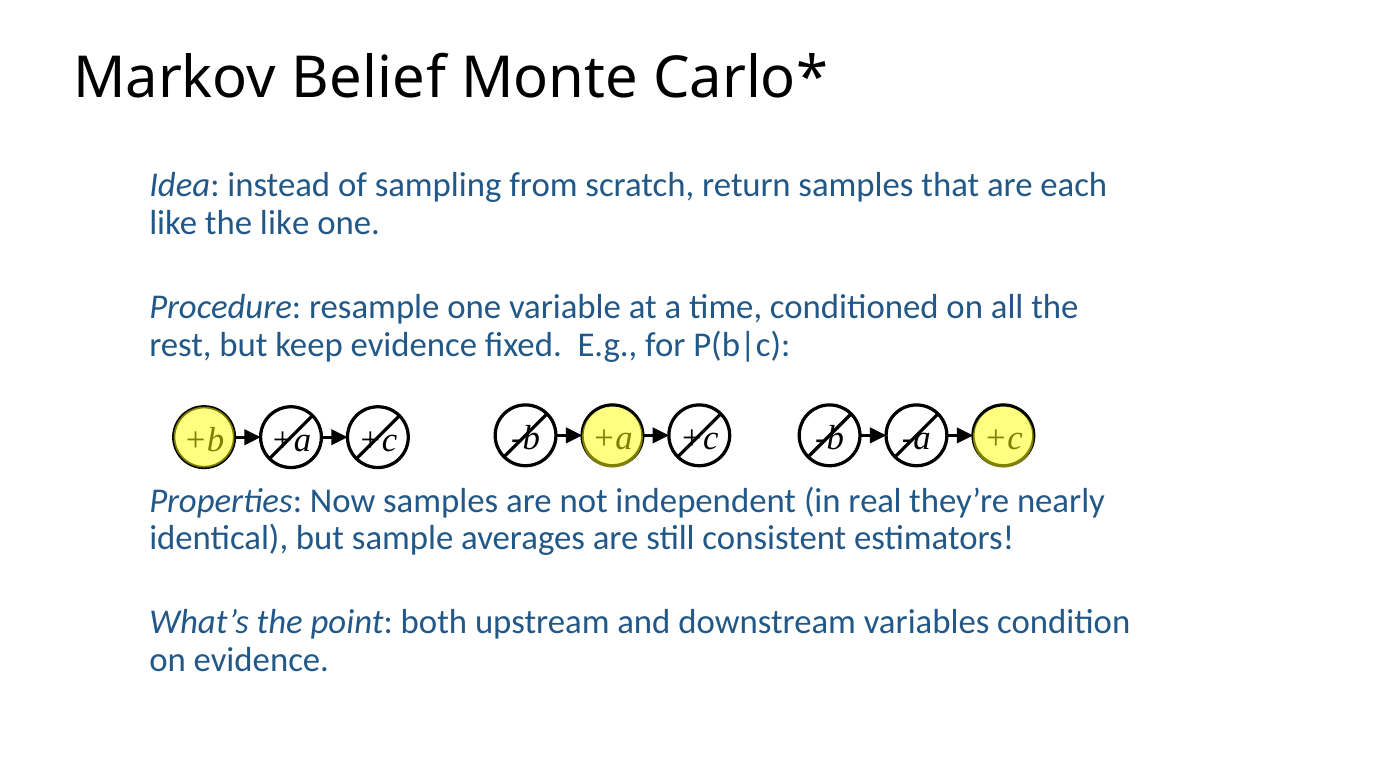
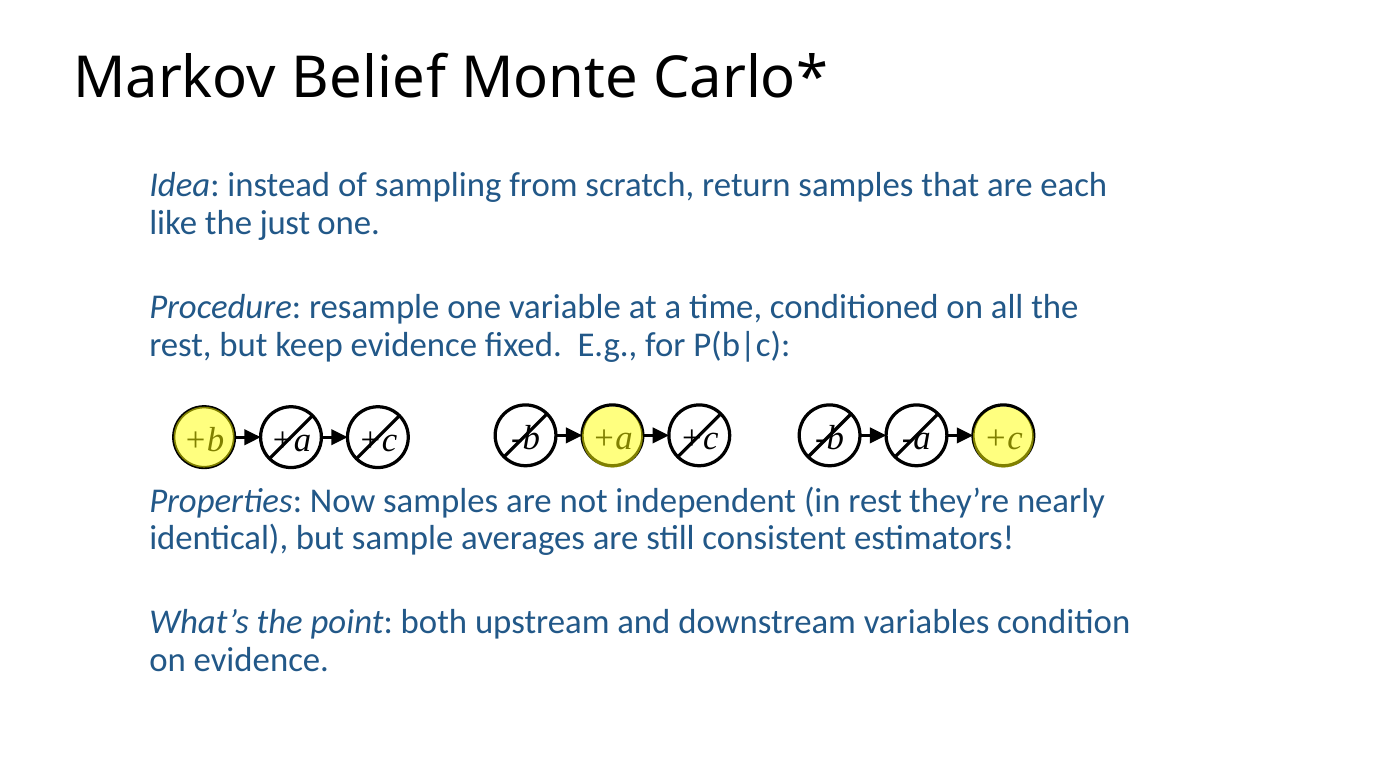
the like: like -> just (285, 223)
in real: real -> rest (875, 501)
